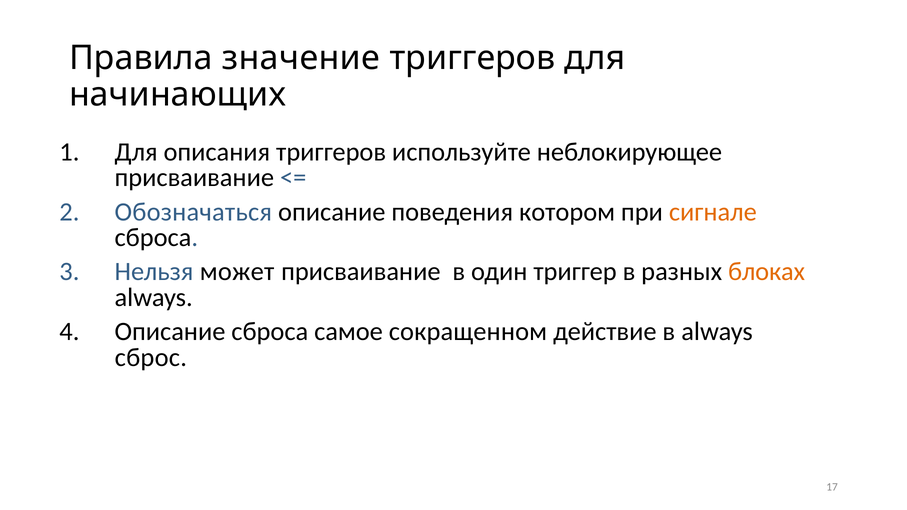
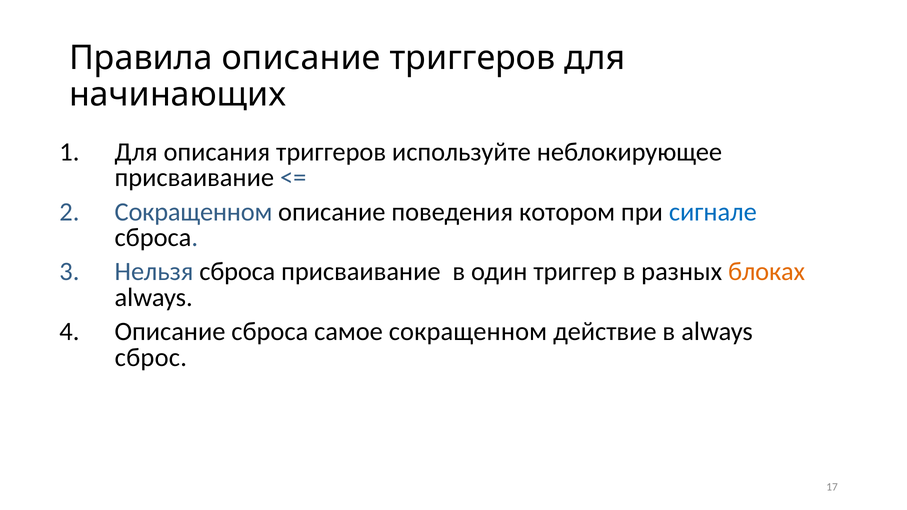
Правила значение: значение -> описание (301, 58)
Обозначаться: Обозначаться -> Сокращенном (194, 212)
сигнале colour: orange -> blue (713, 212)
Нельзя может: может -> сброса (237, 272)
